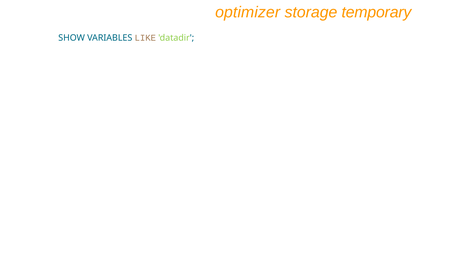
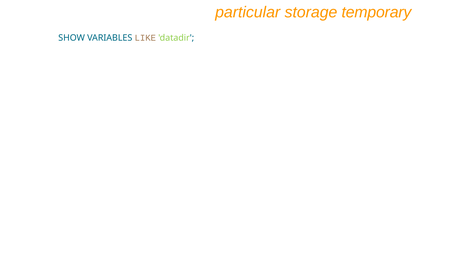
optimizer: optimizer -> particular (248, 12)
